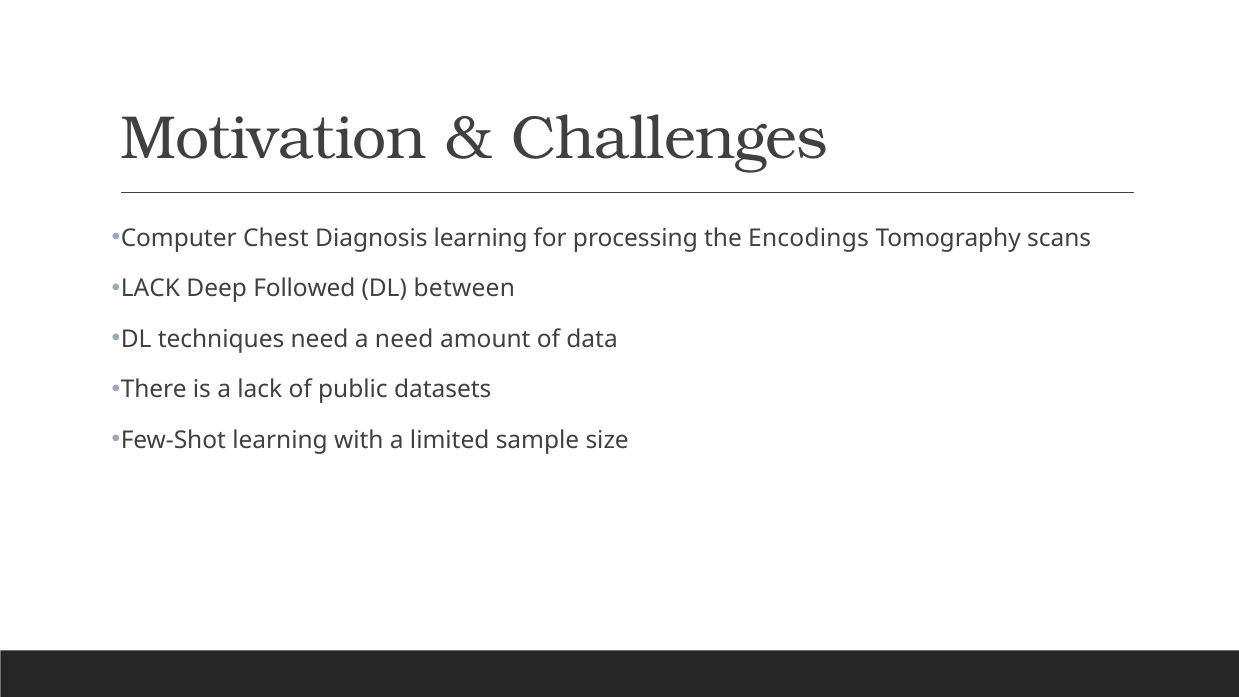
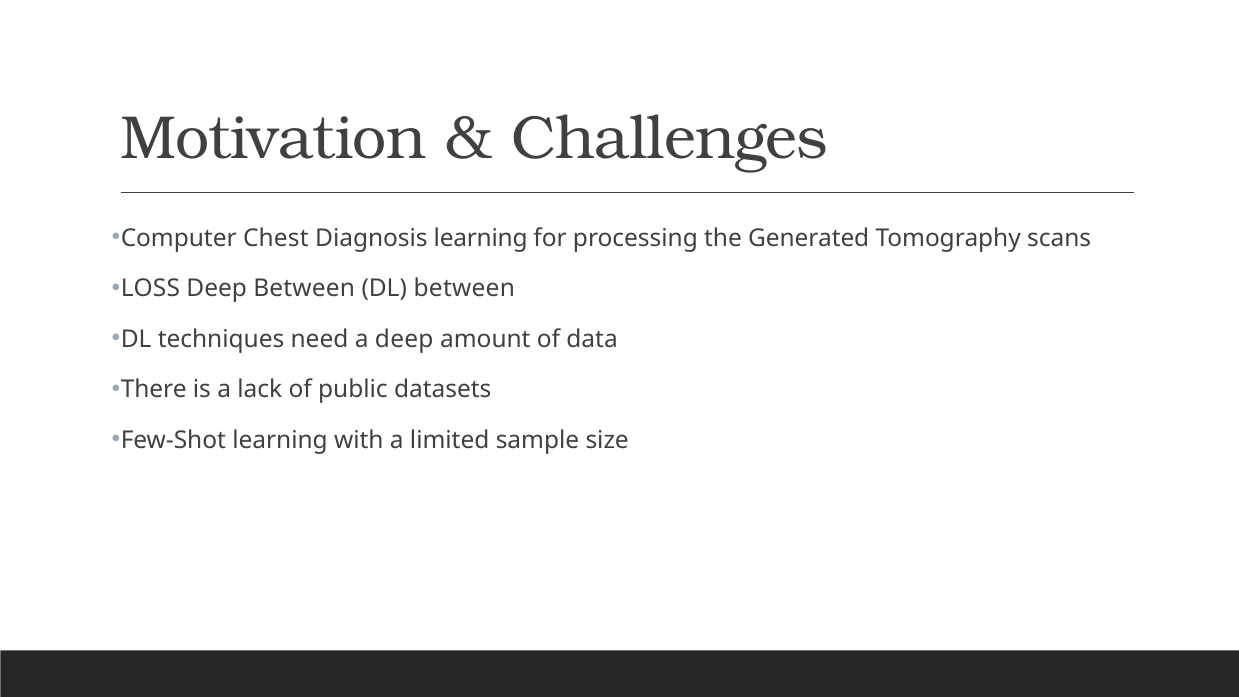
Encodings: Encodings -> Generated (809, 238)
LACK: LACK -> LOSS (150, 289)
Deep Followed: Followed -> Between (304, 289)
a need: need -> deep (404, 339)
